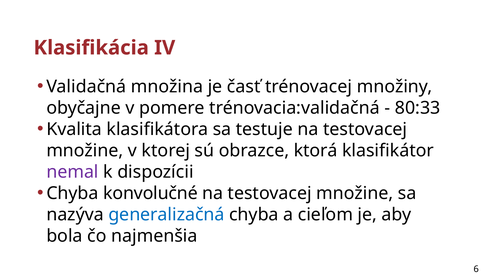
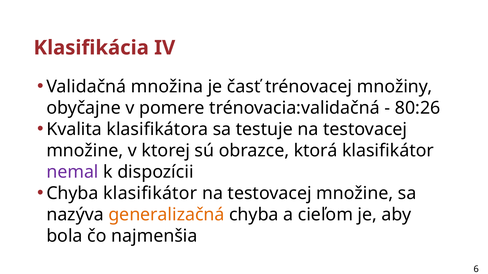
80:33: 80:33 -> 80:26 (418, 108)
Chyba konvolučné: konvolučné -> klasifikátor (150, 194)
generalizačná colour: blue -> orange (166, 215)
